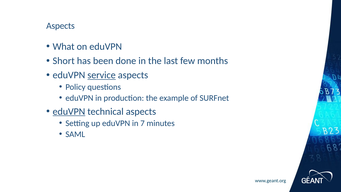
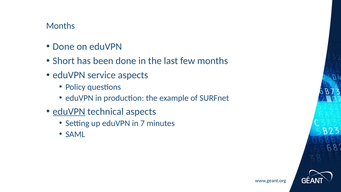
Aspects: Aspects -> Months (60, 26)
What: What -> Done (64, 47)
service underline: present -> none (102, 75)
